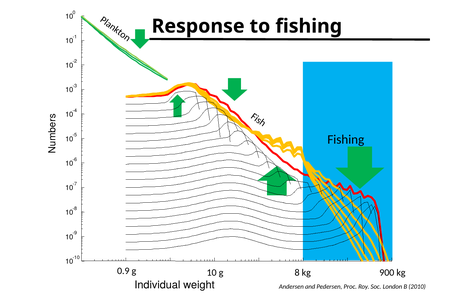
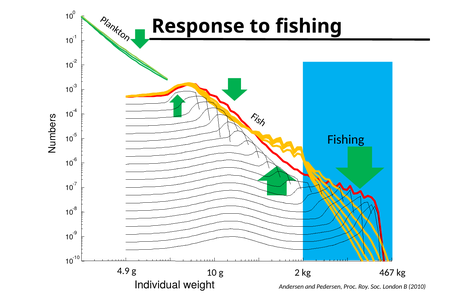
0.9: 0.9 -> 4.9 (123, 271)
8: 8 -> 2 (297, 273)
900: 900 -> 467 (387, 273)
